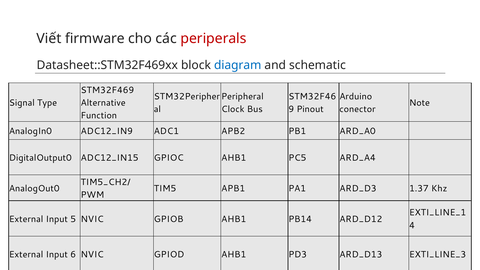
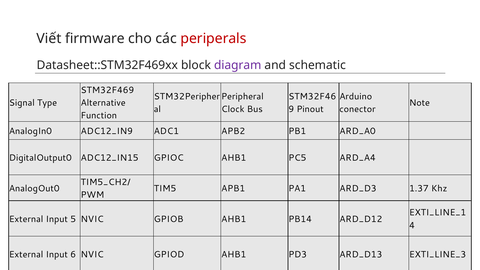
diagram colour: blue -> purple (238, 65)
